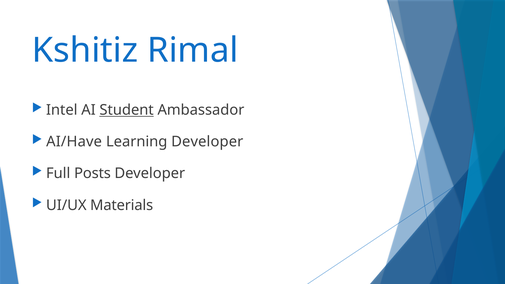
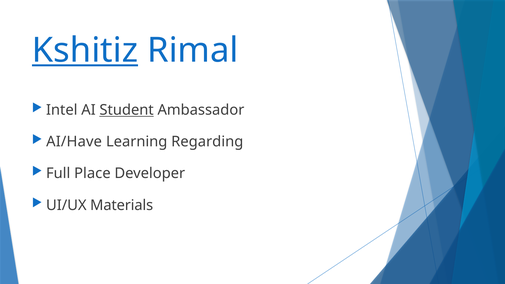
Kshitiz underline: none -> present (85, 50)
Learning Developer: Developer -> Regarding (207, 142)
Posts: Posts -> Place (92, 173)
